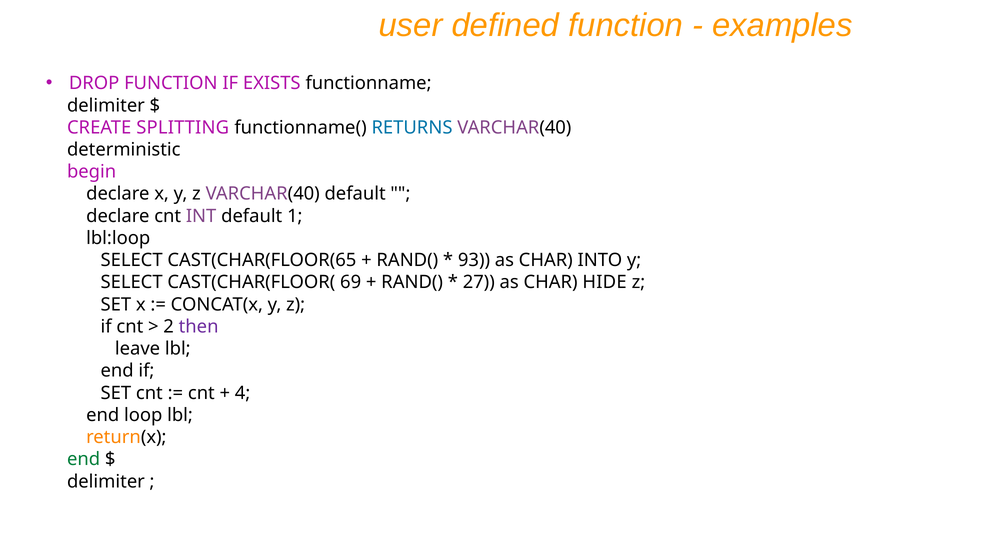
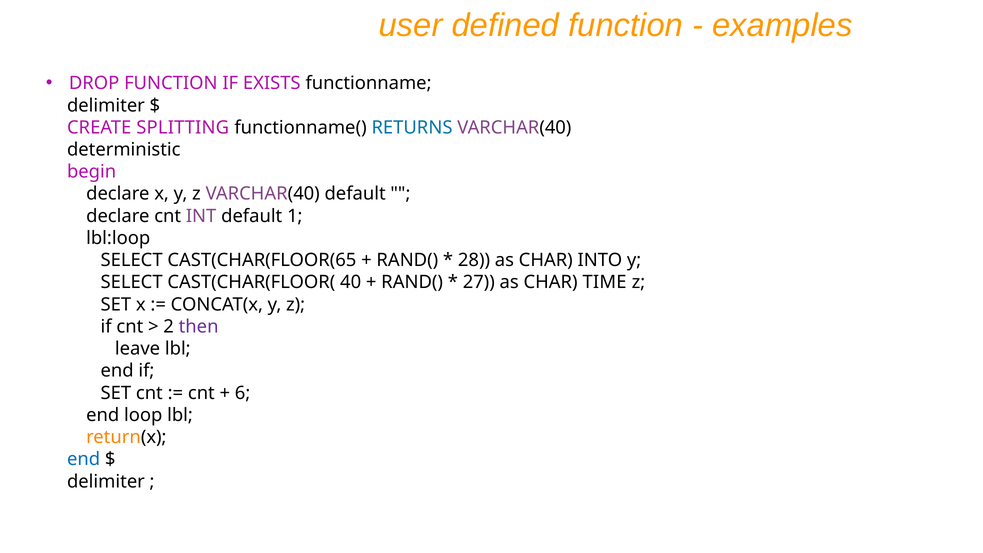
93: 93 -> 28 (474, 260)
69: 69 -> 40 (351, 282)
HIDE: HIDE -> TIME (605, 282)
4: 4 -> 6 (243, 393)
end colour: green -> blue (84, 459)
